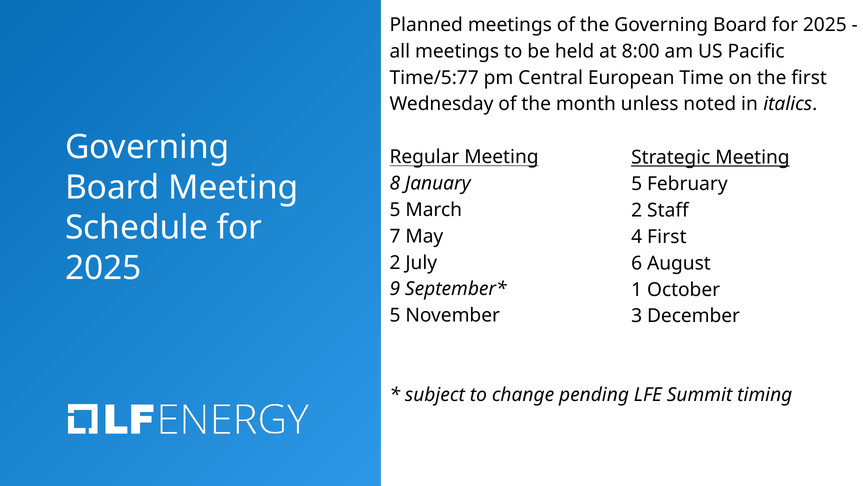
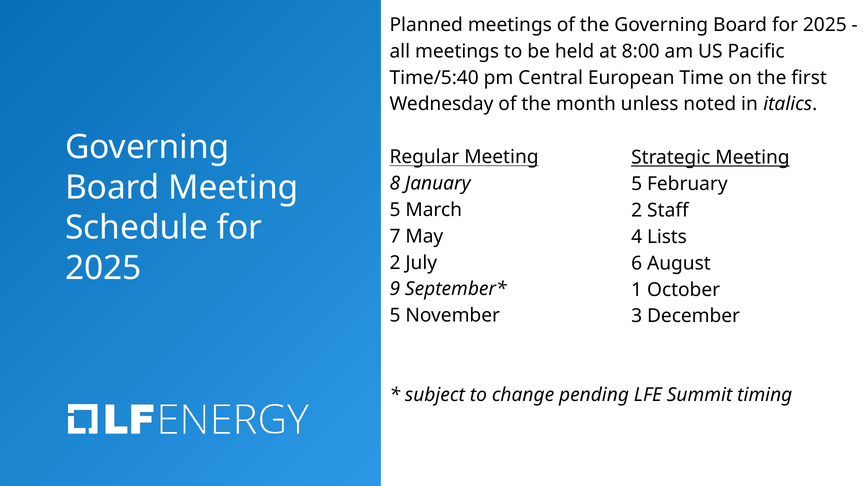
Time/5:77: Time/5:77 -> Time/5:40 (434, 78)
4 First: First -> Lists (667, 237)
